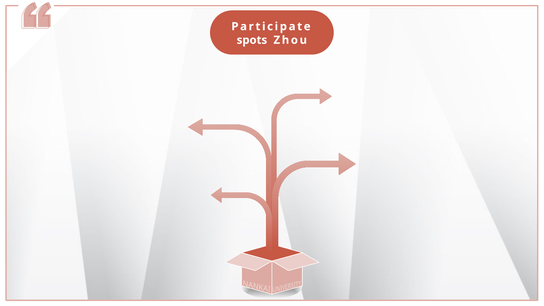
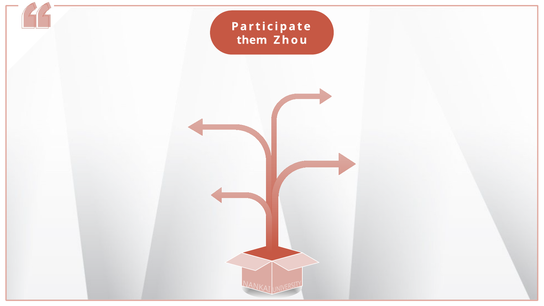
spots: spots -> them (252, 40)
